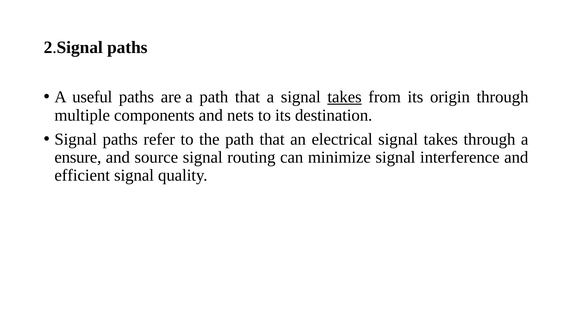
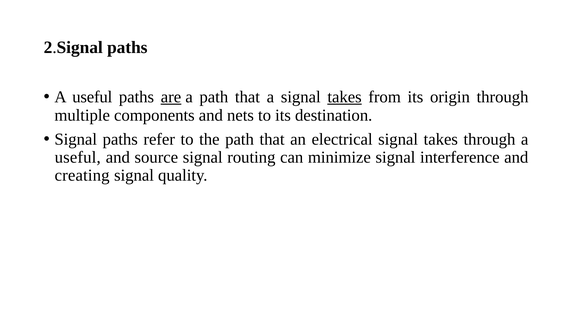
are underline: none -> present (171, 97)
ensure: ensure -> useful (78, 157)
efficient: efficient -> creating (82, 175)
